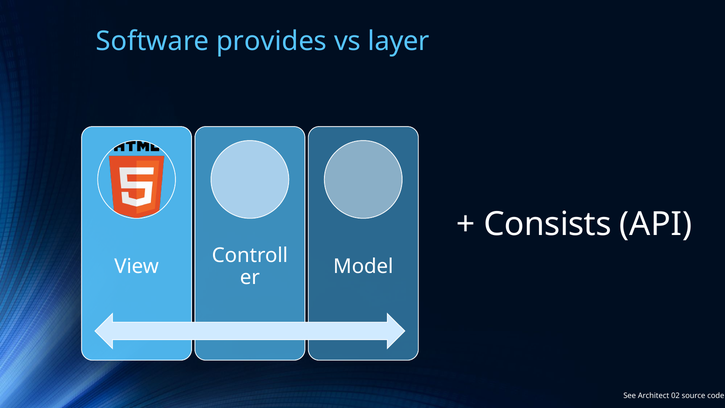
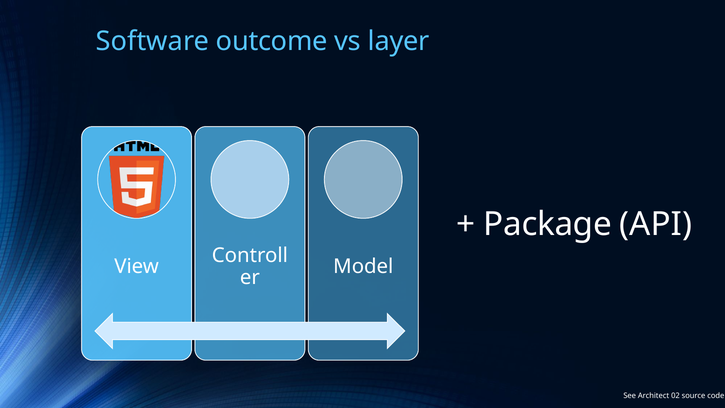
provides: provides -> outcome (272, 41)
Consists: Consists -> Package (548, 224)
